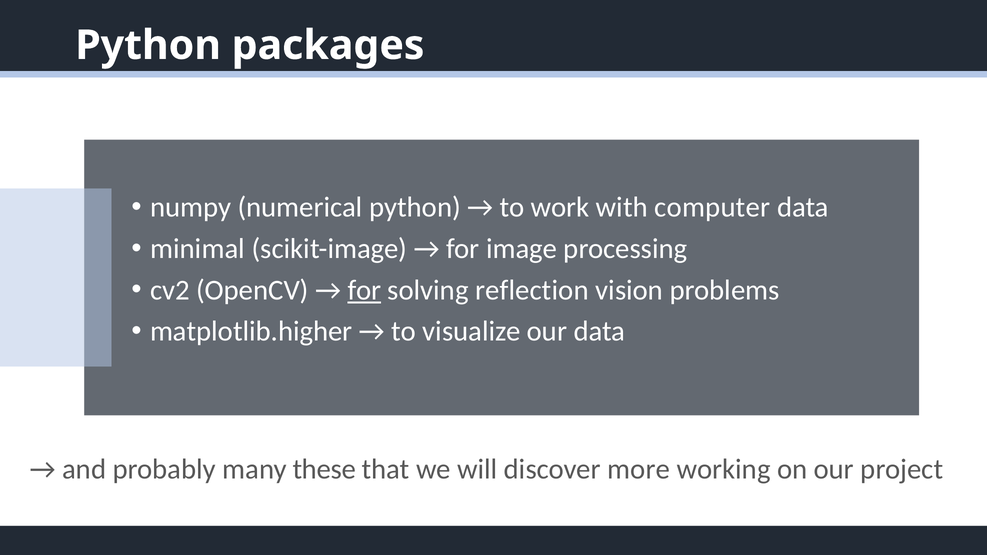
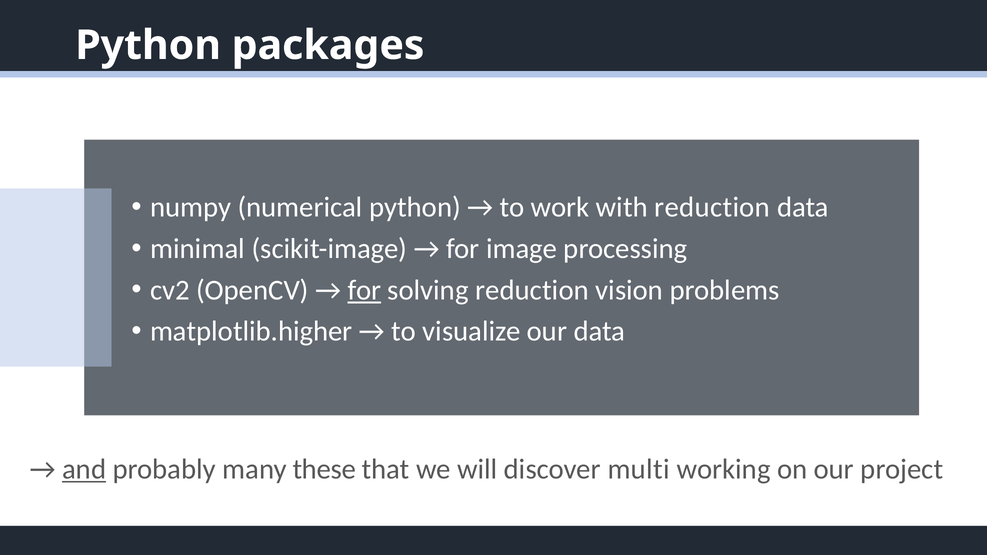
with computer: computer -> reduction (712, 208)
solving reflection: reflection -> reduction (532, 290)
and underline: none -> present (84, 470)
more: more -> multi (639, 470)
